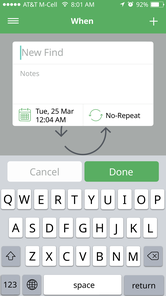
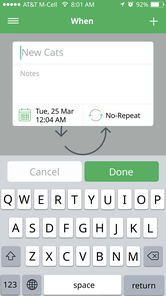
Find: Find -> Cats (54, 53)
